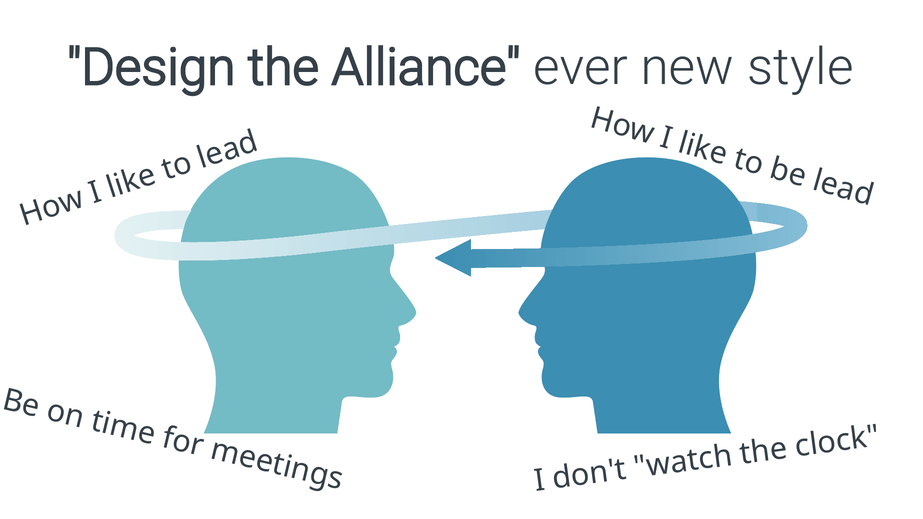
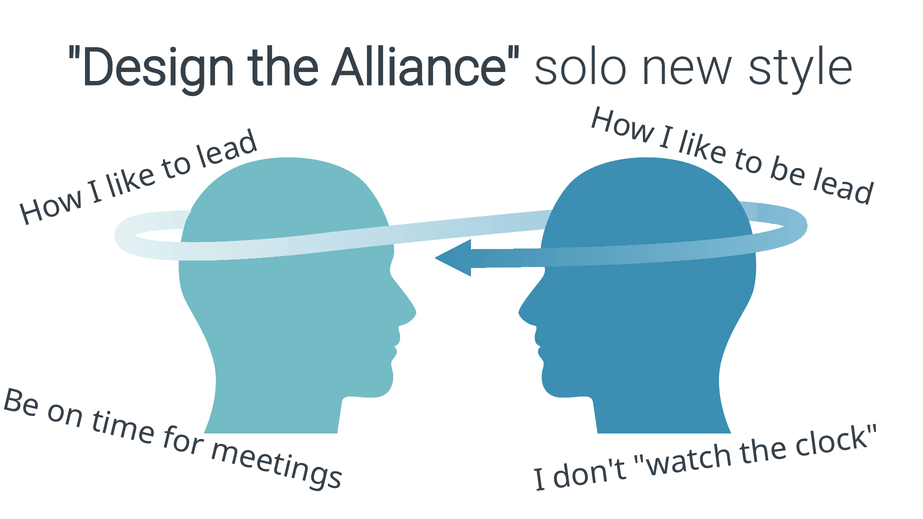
ever: ever -> solo (581, 68)
